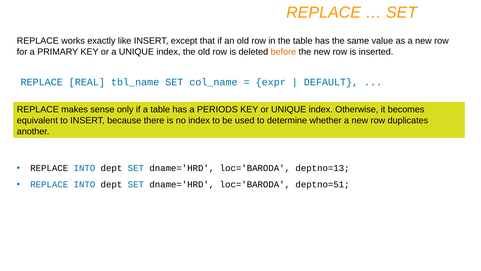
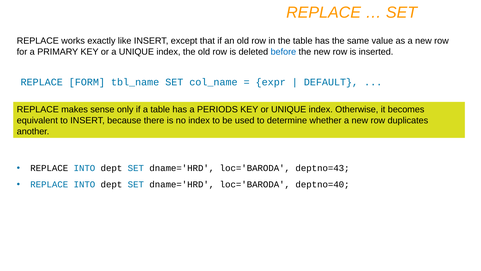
before colour: orange -> blue (283, 52)
REAL: REAL -> FORM (87, 82)
deptno=13: deptno=13 -> deptno=43 (323, 168)
deptno=51: deptno=51 -> deptno=40 (323, 184)
